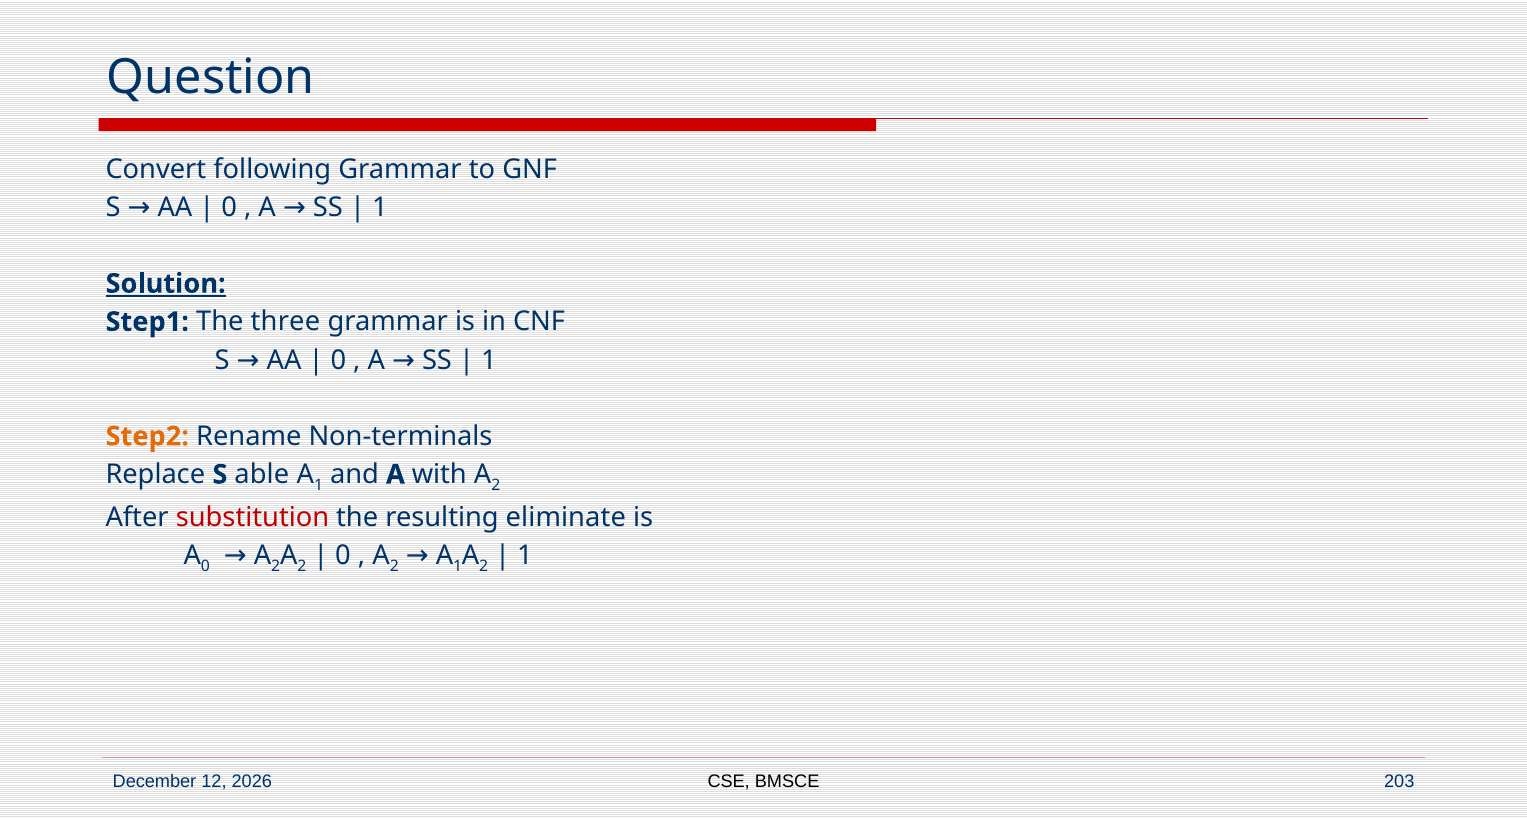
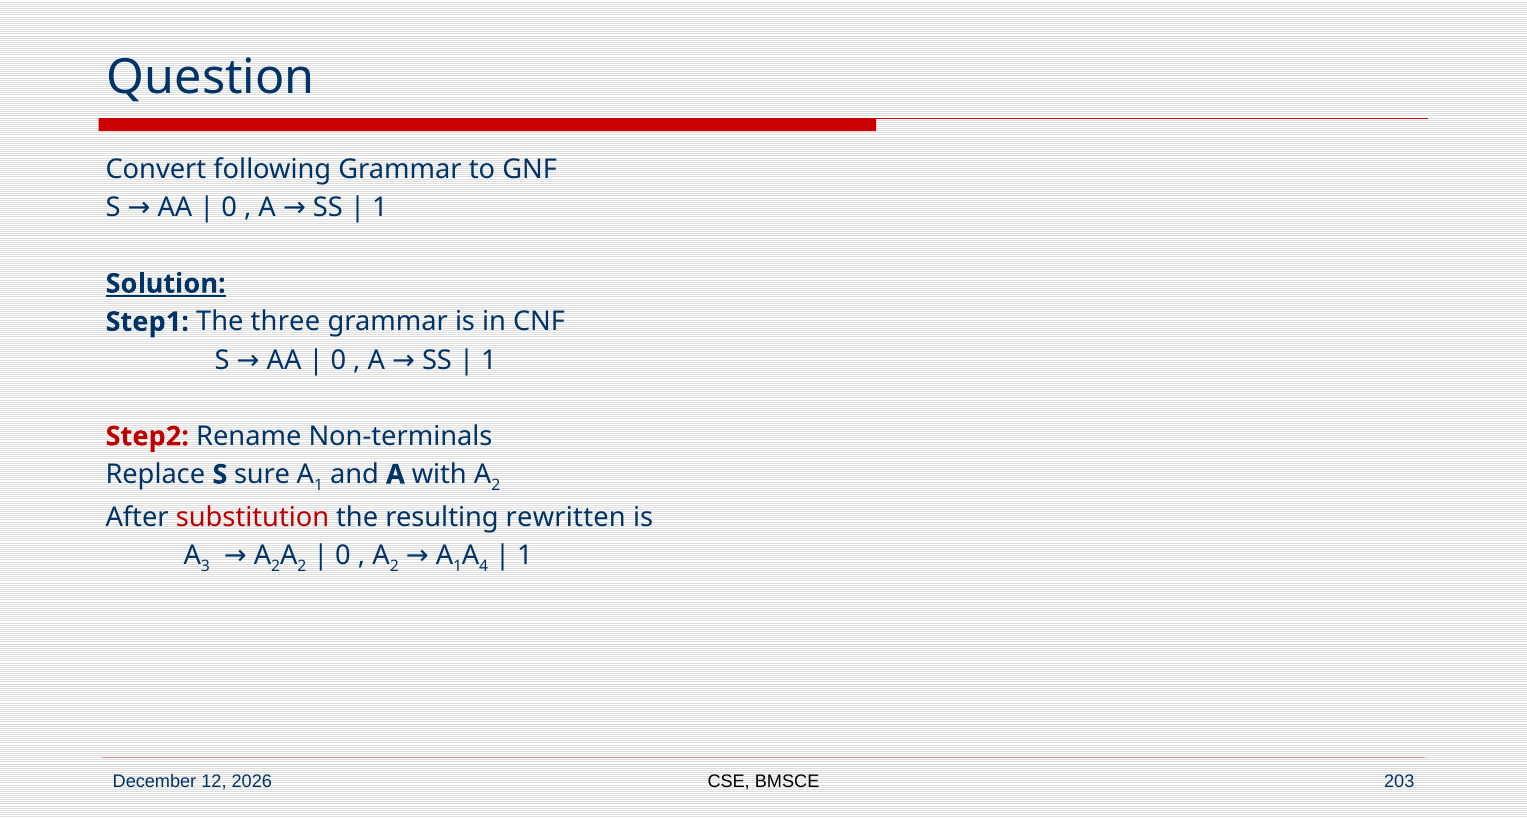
Step2 colour: orange -> red (147, 436)
able: able -> sure (262, 475)
eliminate: eliminate -> rewritten (566, 517)
1 A 2: 2 -> 4 (484, 566)
A 0: 0 -> 3 (205, 566)
